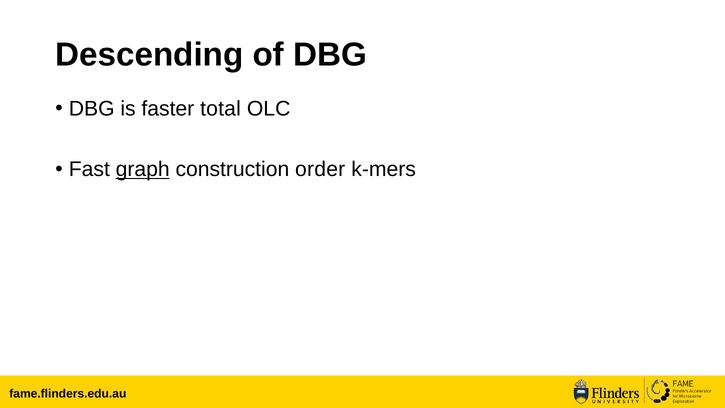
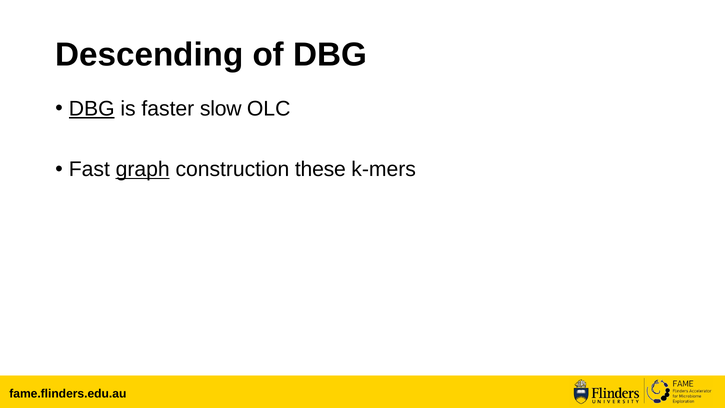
DBG underline: none -> present (92, 109)
total: total -> slow (221, 109)
order: order -> these (320, 169)
